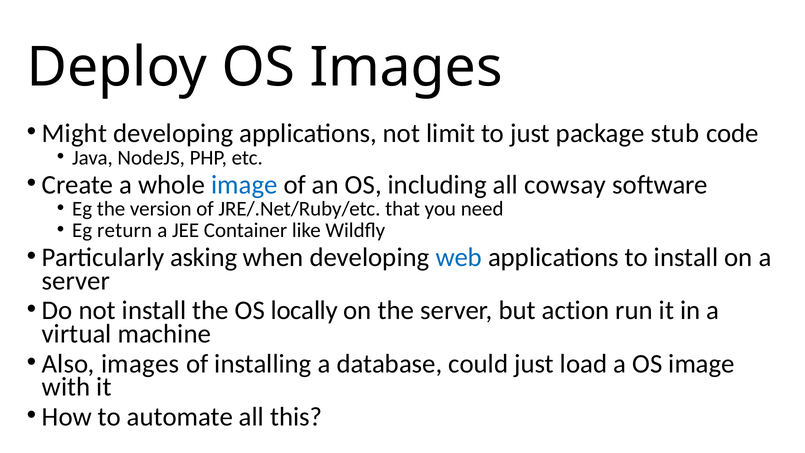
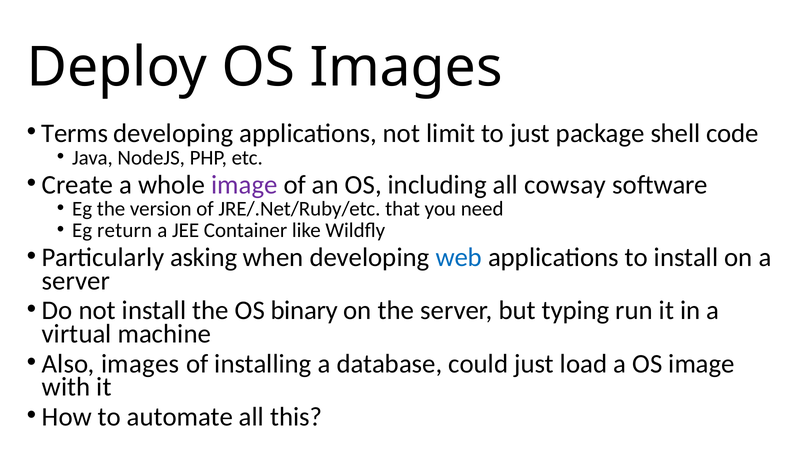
Might: Might -> Terms (75, 133)
stub: stub -> shell (675, 133)
image colour: blue -> purple (244, 185)
locally: locally -> binary (304, 310)
action: action -> typing (576, 310)
